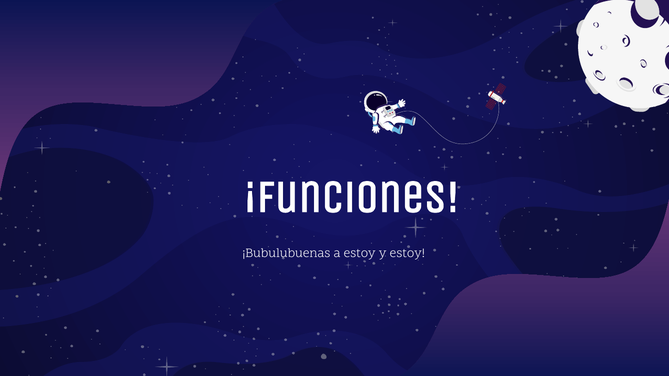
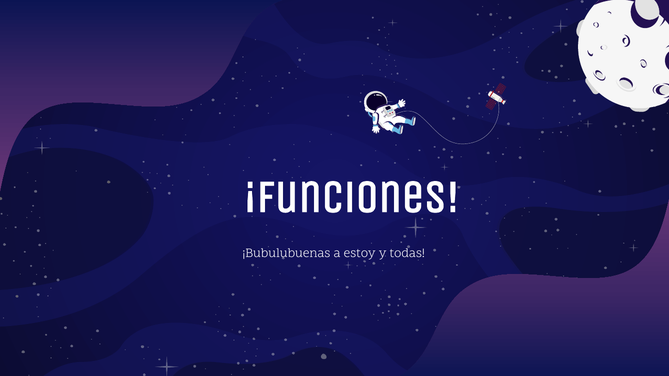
y estoy: estoy -> todas (407, 253)
